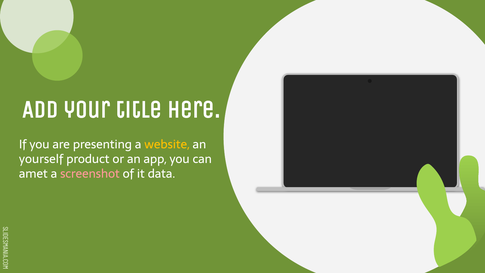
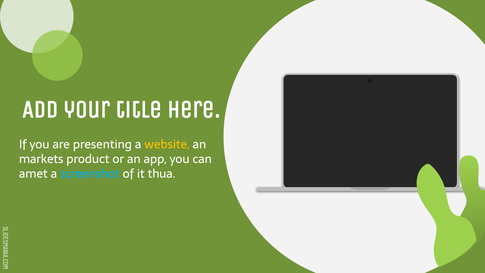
yourself: yourself -> markets (41, 159)
screenshot colour: pink -> light blue (90, 174)
data: data -> thua (162, 174)
